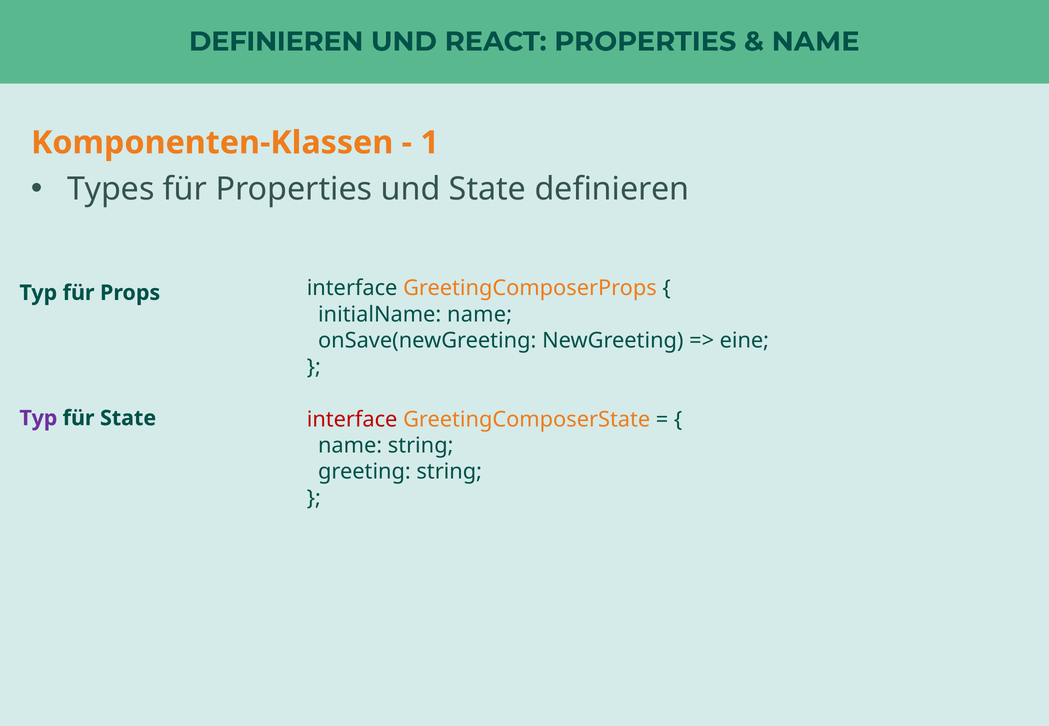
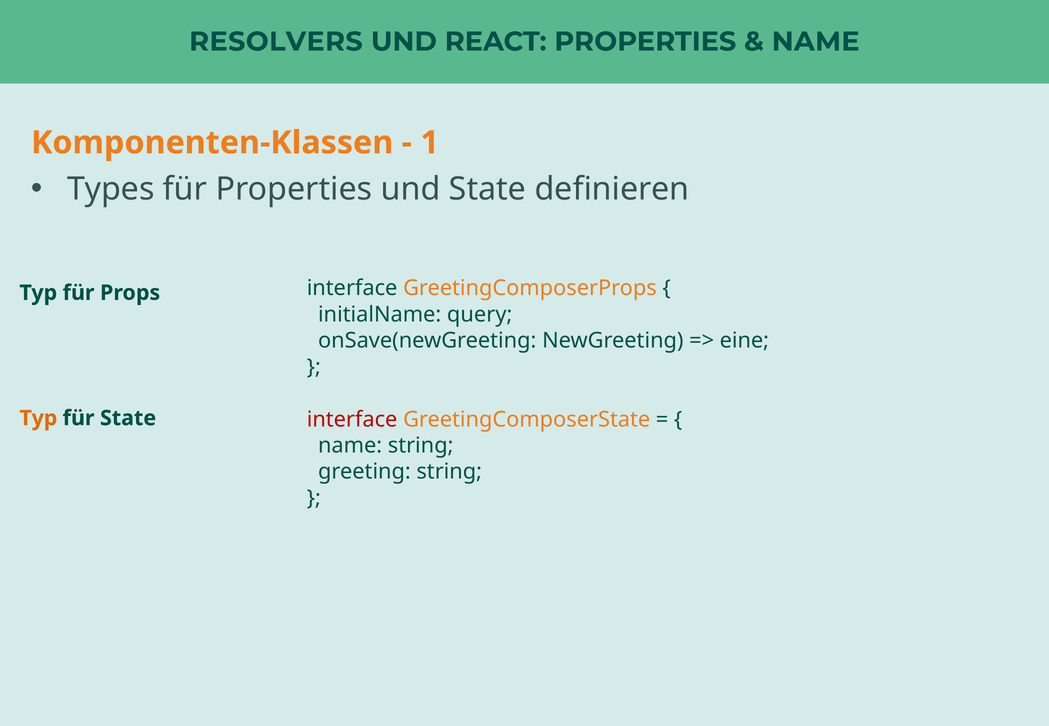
DEFINIEREN: DEFINIEREN -> RESOLVERS (276, 42)
initialName name: name -> query (480, 315)
Typ colour: purple -> orange (38, 418)
